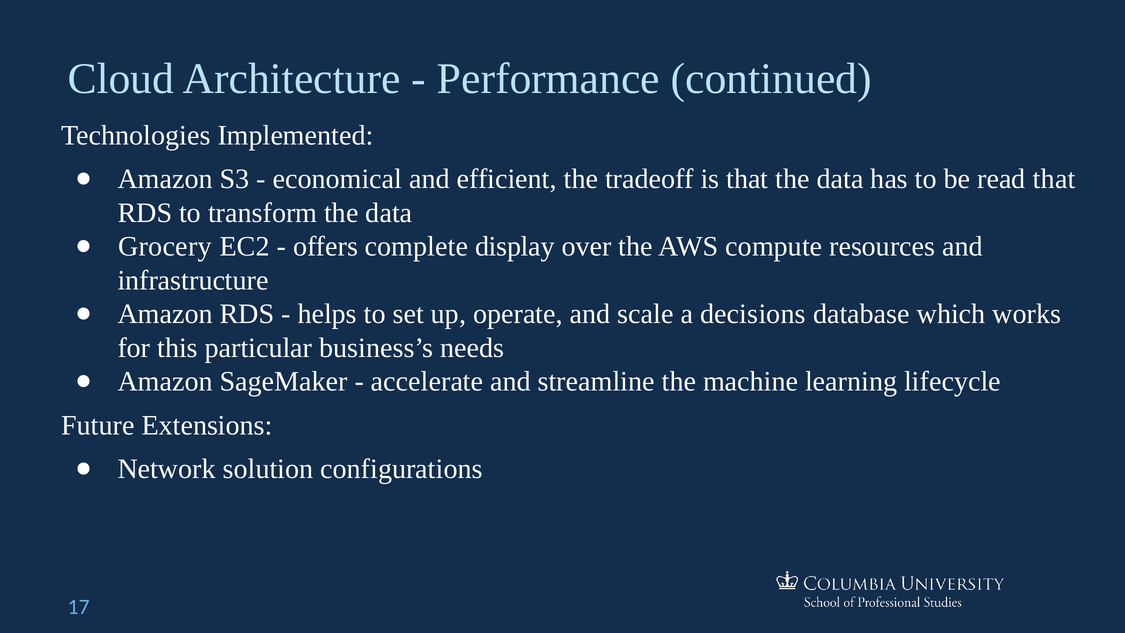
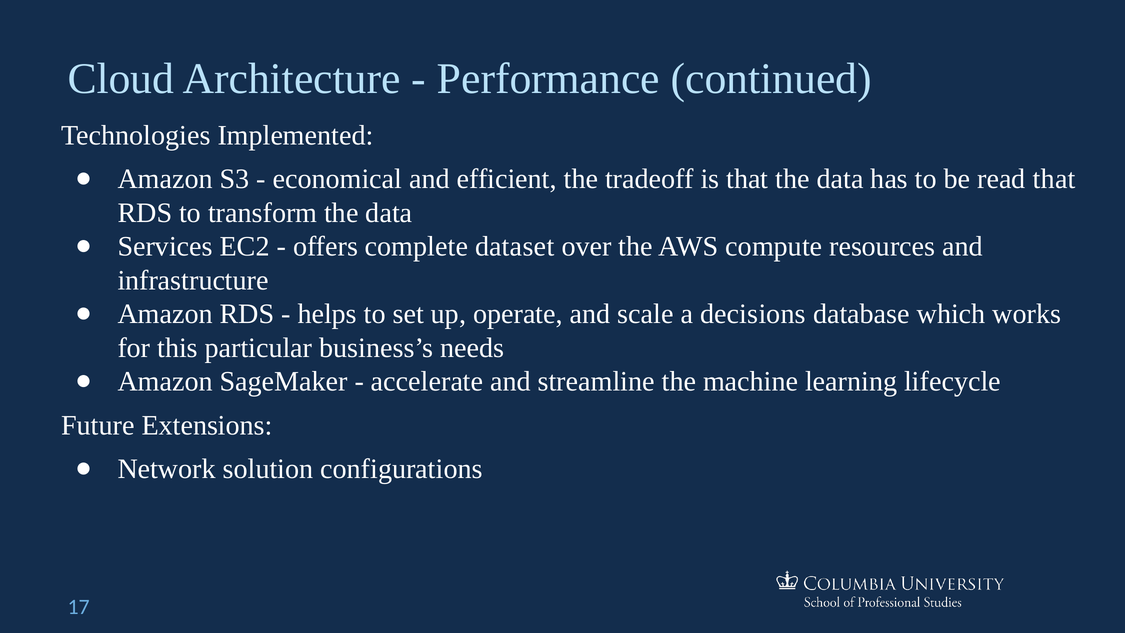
Grocery: Grocery -> Services (165, 247)
display: display -> dataset (515, 247)
